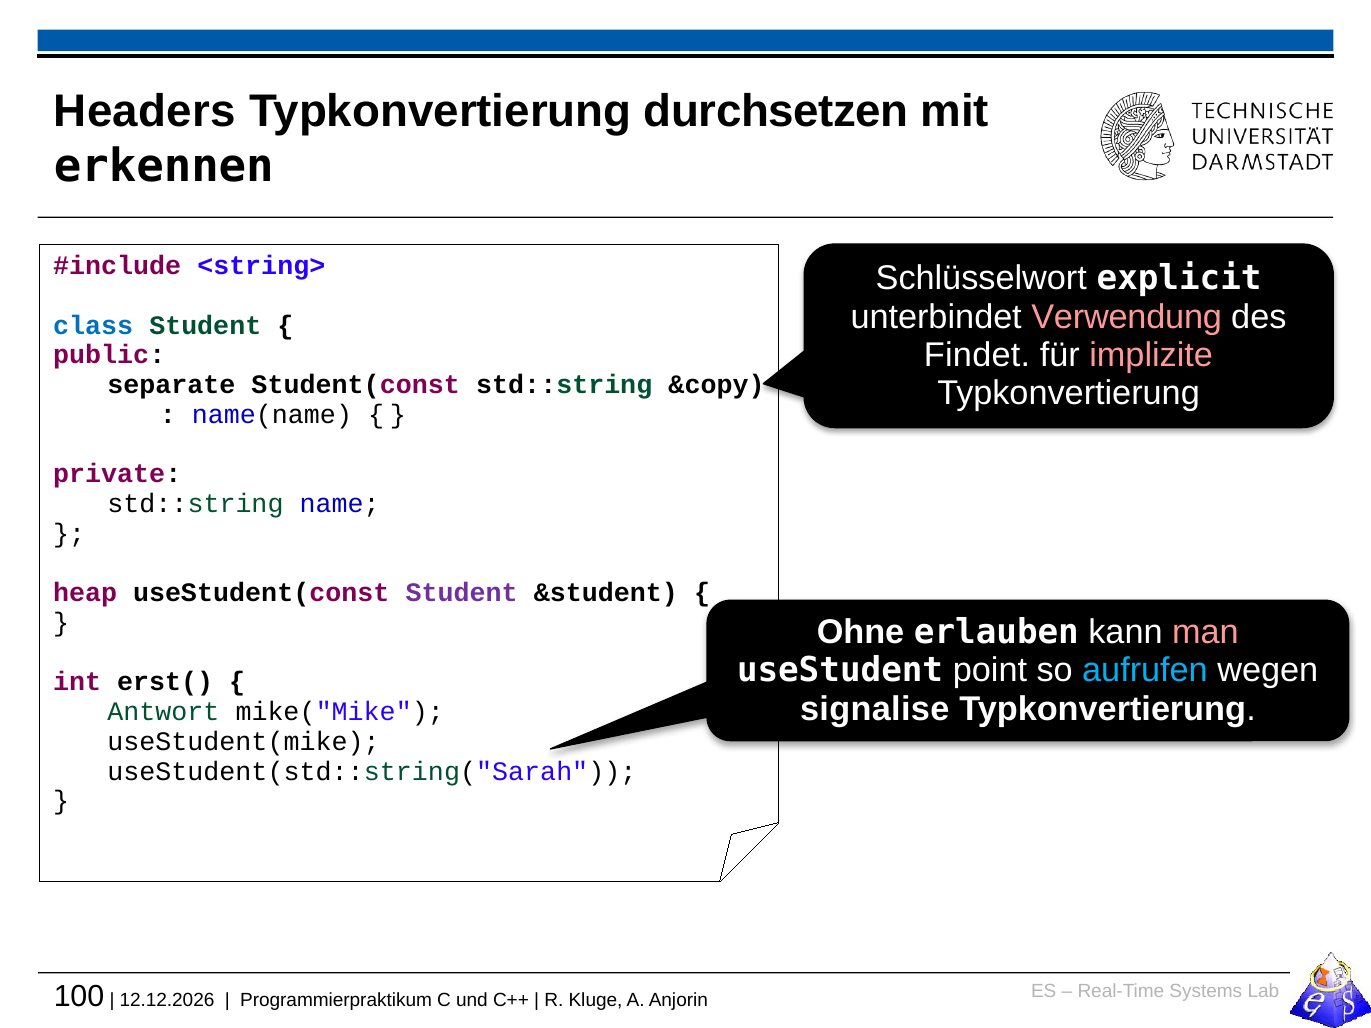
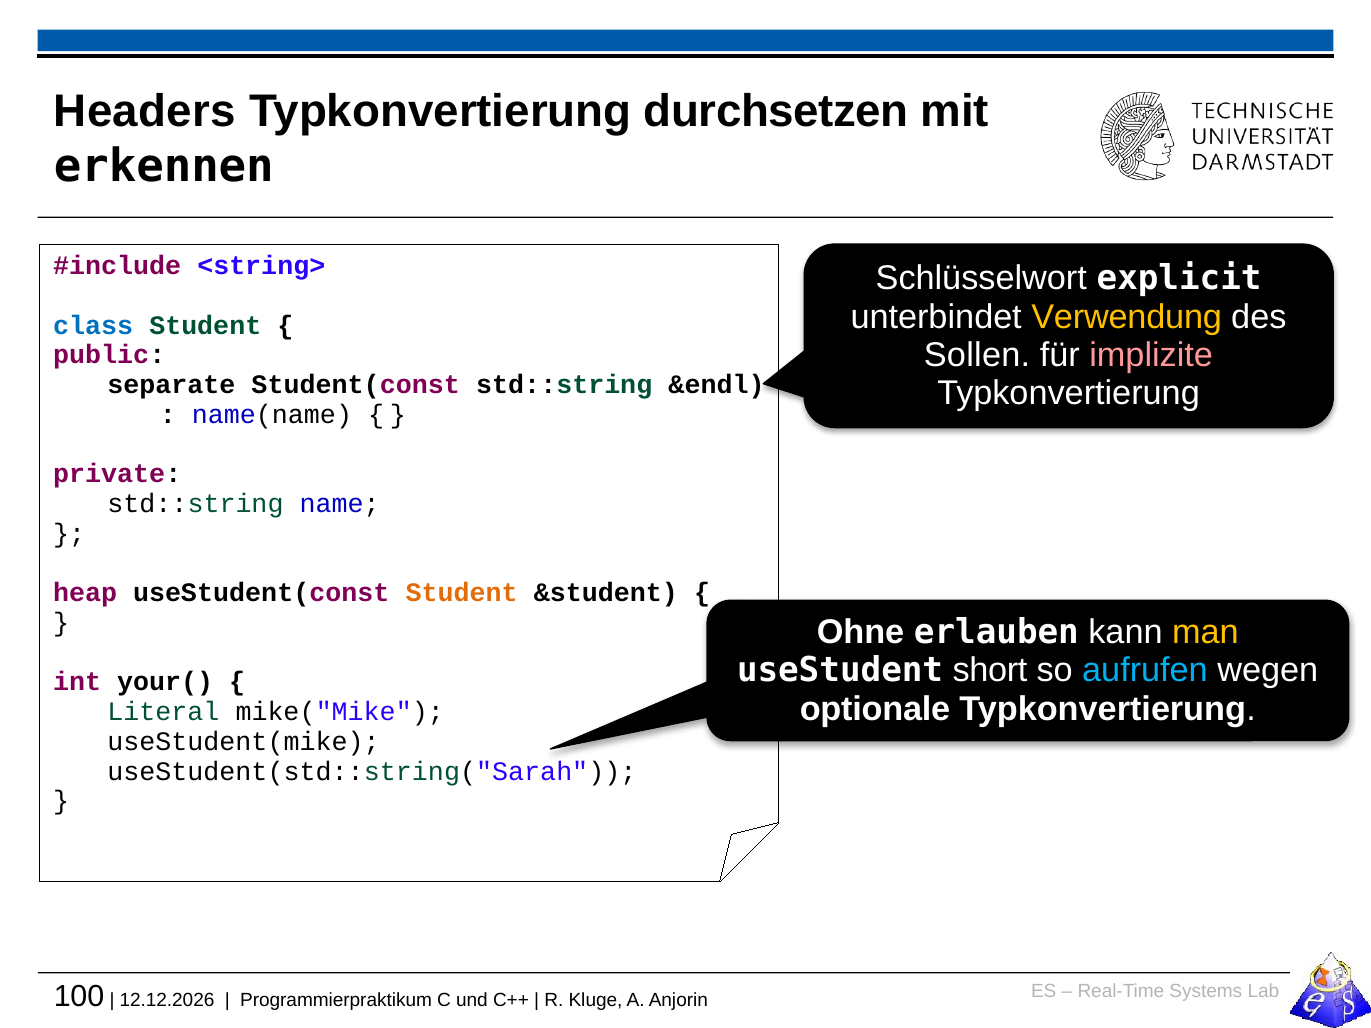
Verwendung colour: pink -> yellow (1127, 317)
Findet: Findet -> Sollen (977, 355)
&copy: &copy -> &endl (717, 385)
Student colour: purple -> orange (462, 593)
man colour: pink -> yellow (1205, 632)
point: point -> short (990, 671)
erst(: erst( -> your( (165, 682)
signalise: signalise -> optionale (875, 709)
Antwort: Antwort -> Literal (163, 712)
